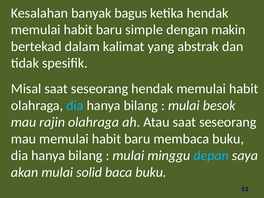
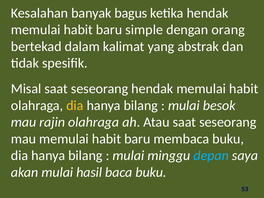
makin: makin -> orang (228, 30)
dia colour: light blue -> yellow (75, 105)
solid: solid -> hasil (89, 172)
